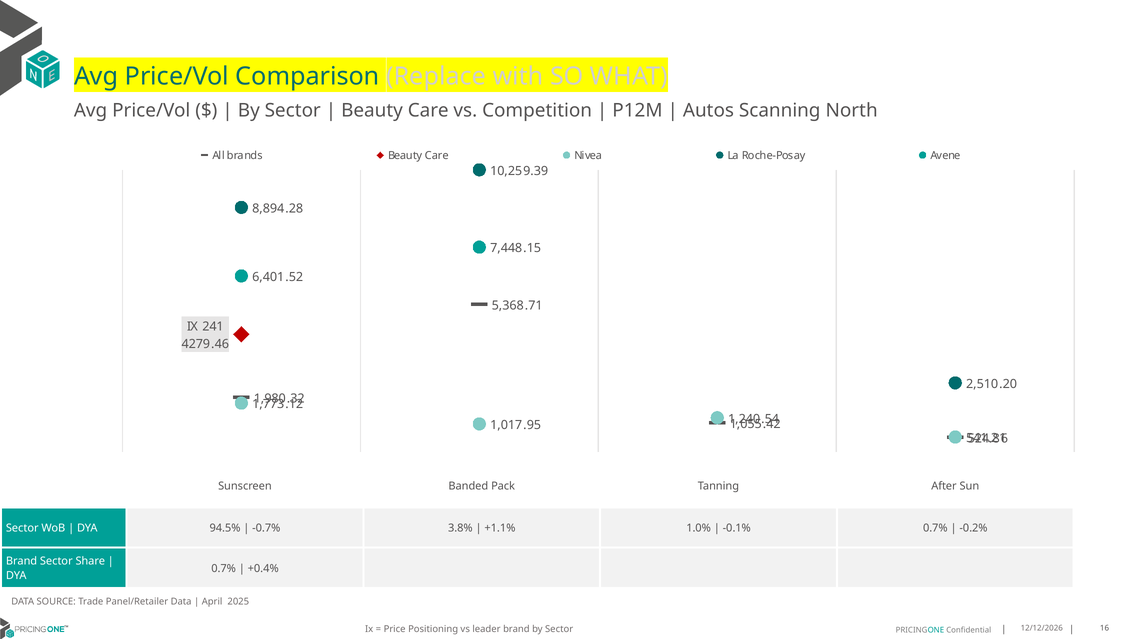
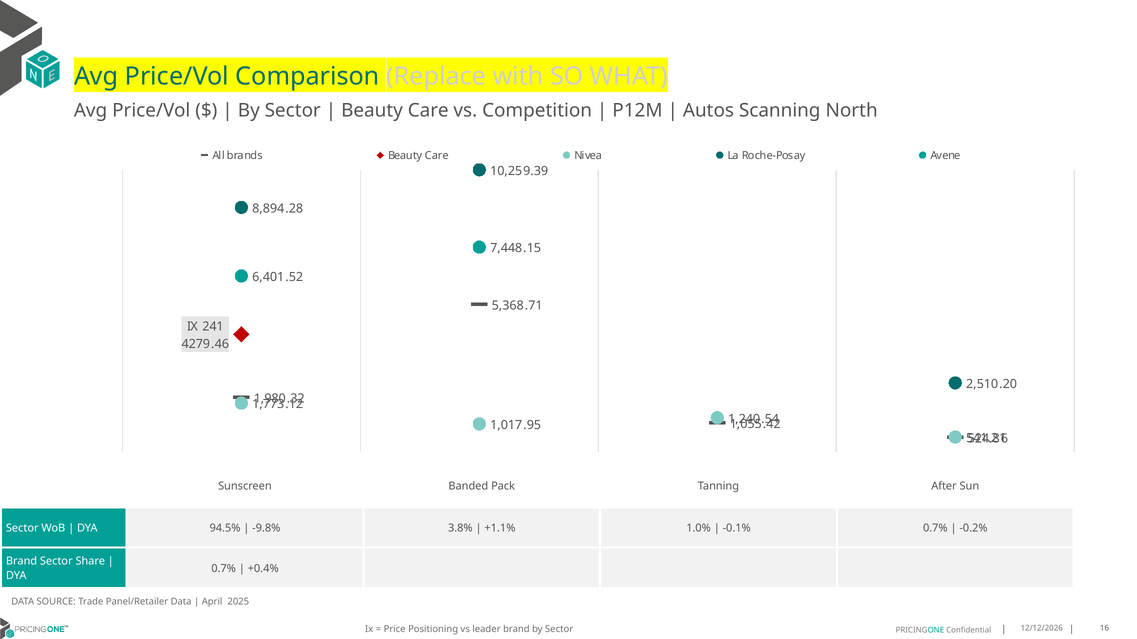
-0.7%: -0.7% -> -9.8% (266, 529)
